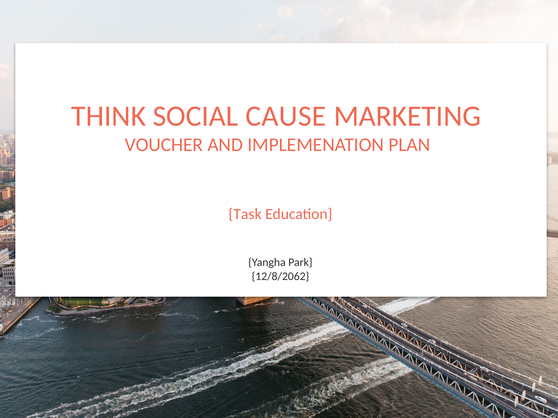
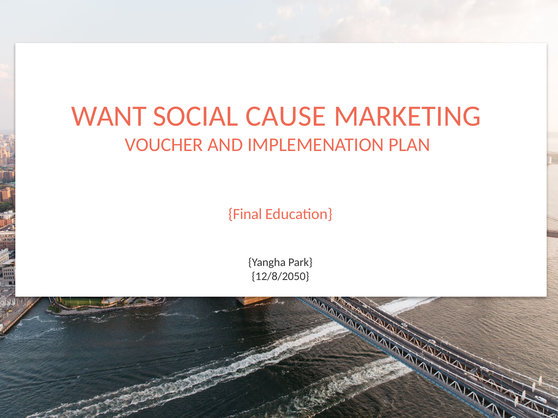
THINK: THINK -> WANT (109, 116)
Task: Task -> Final (245, 214)
12/8/2062: 12/8/2062 -> 12/8/2050 (280, 277)
